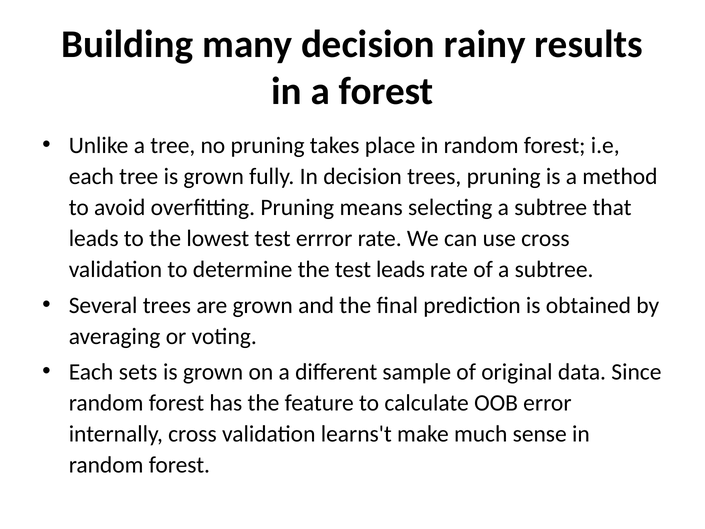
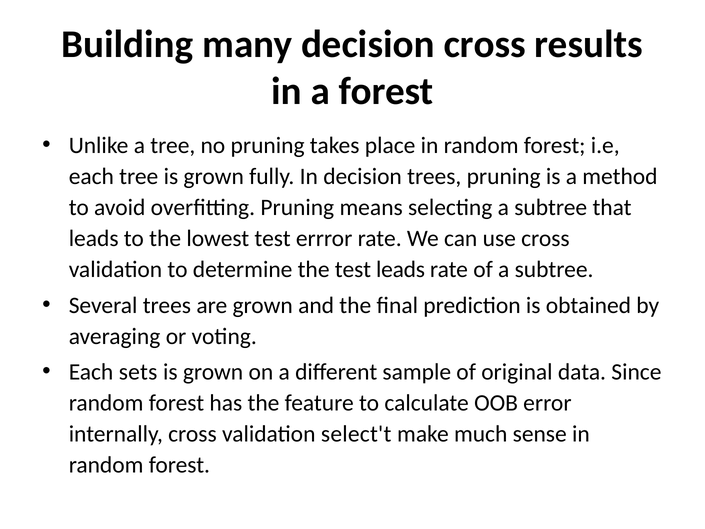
decision rainy: rainy -> cross (485, 44)
learns't: learns't -> select't (356, 434)
